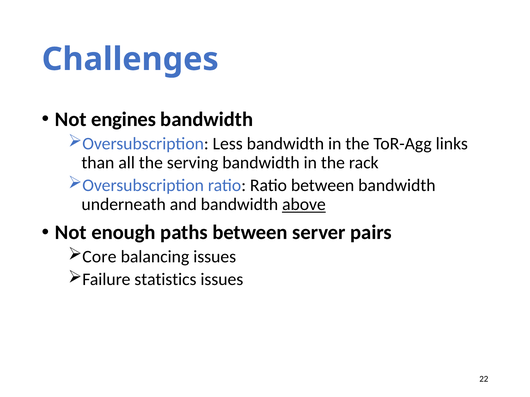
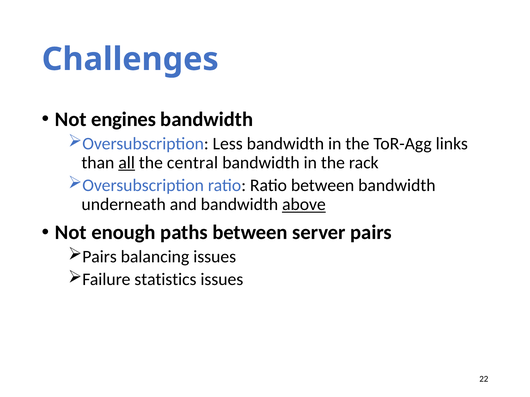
all underline: none -> present (127, 163)
serving: serving -> central (192, 163)
Core: Core -> Pairs (100, 257)
